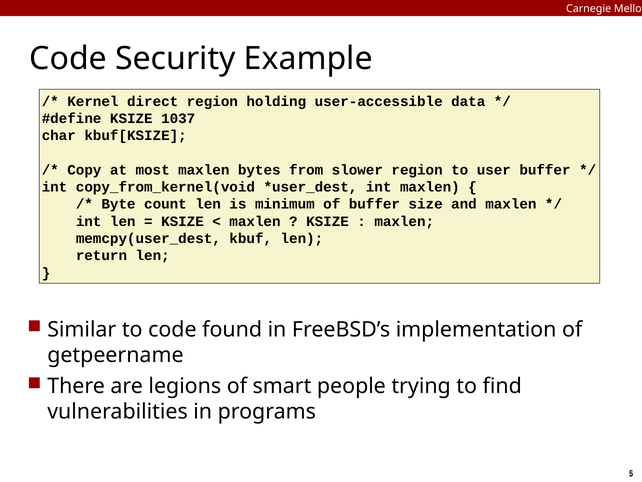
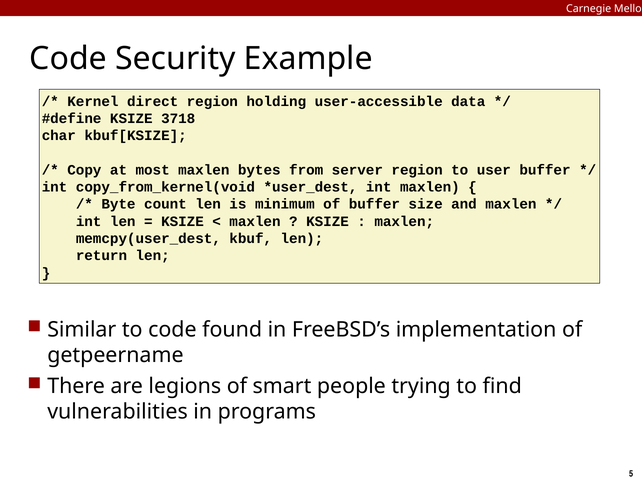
1037: 1037 -> 3718 (178, 119)
slower: slower -> server (357, 170)
